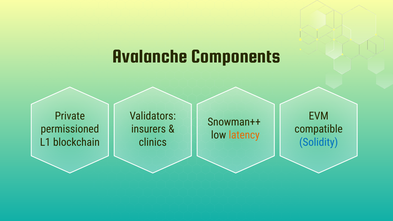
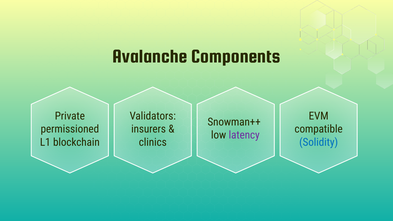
latency colour: orange -> purple (244, 135)
